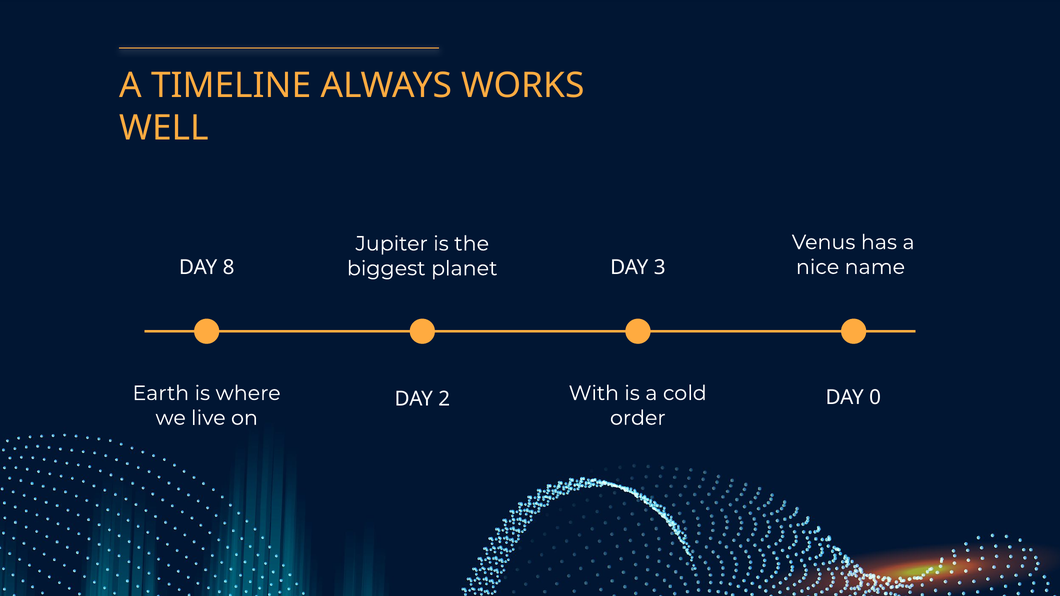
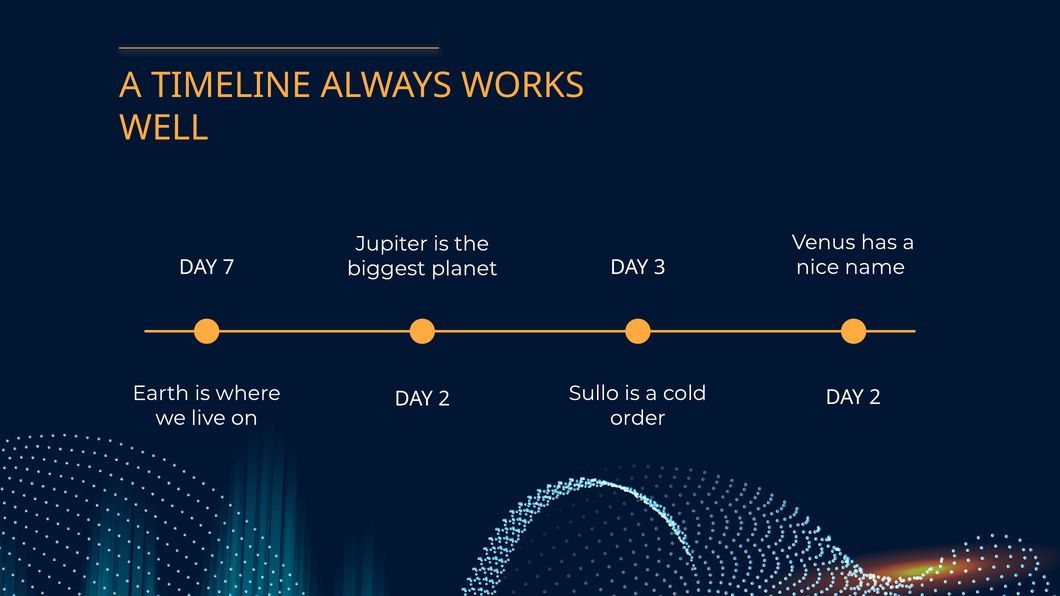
8: 8 -> 7 (229, 268)
With: With -> Sullo (594, 393)
0: 0 -> 2 (875, 398)
